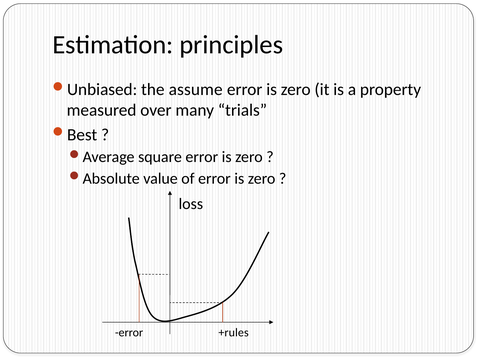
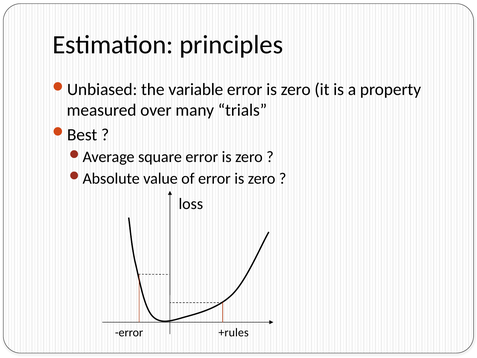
assume: assume -> variable (196, 89)
